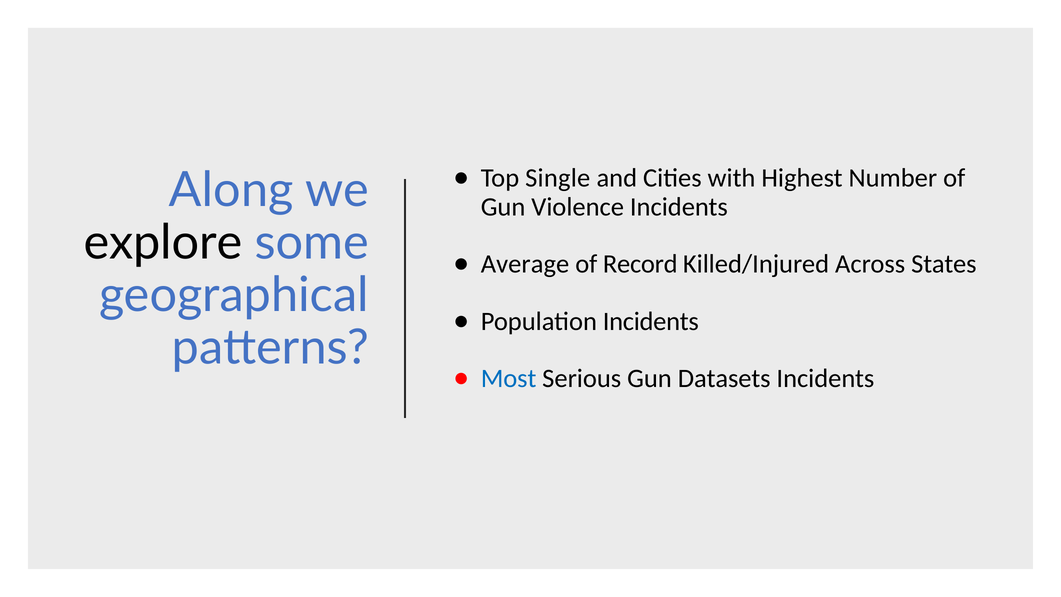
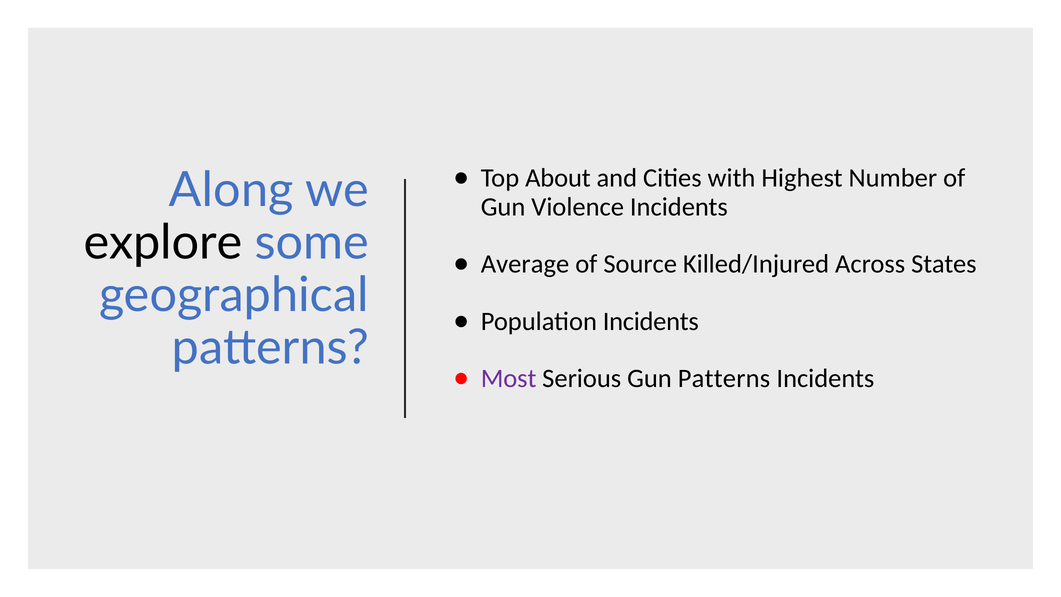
Single: Single -> About (558, 178)
Record: Record -> Source (640, 264)
Most colour: blue -> purple (509, 379)
Gun Datasets: Datasets -> Patterns (724, 379)
